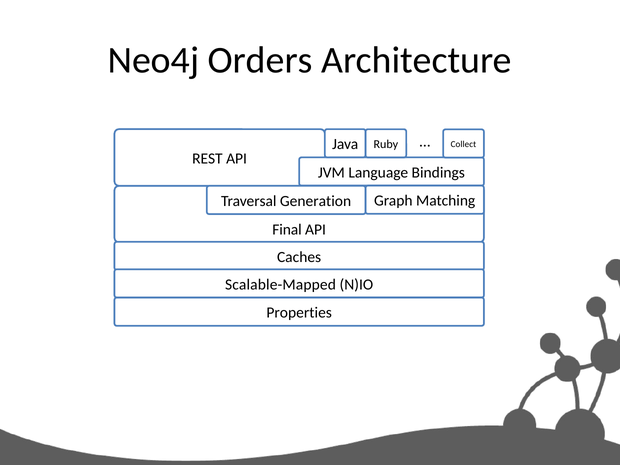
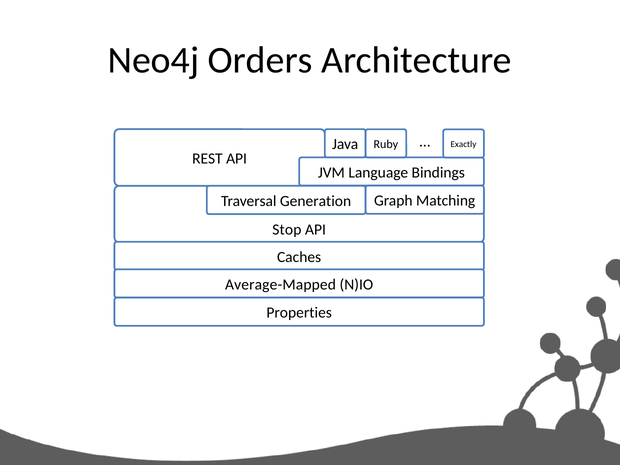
Collect: Collect -> Exactly (463, 144)
Final: Final -> Stop (287, 230)
Scalable-Mapped: Scalable-Mapped -> Average-Mapped (280, 284)
